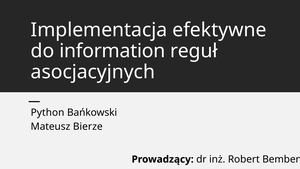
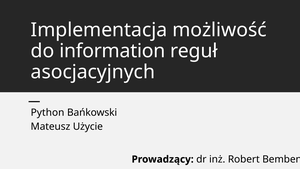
efektywne: efektywne -> możliwość (219, 30)
Bierze: Bierze -> Użycie (88, 126)
